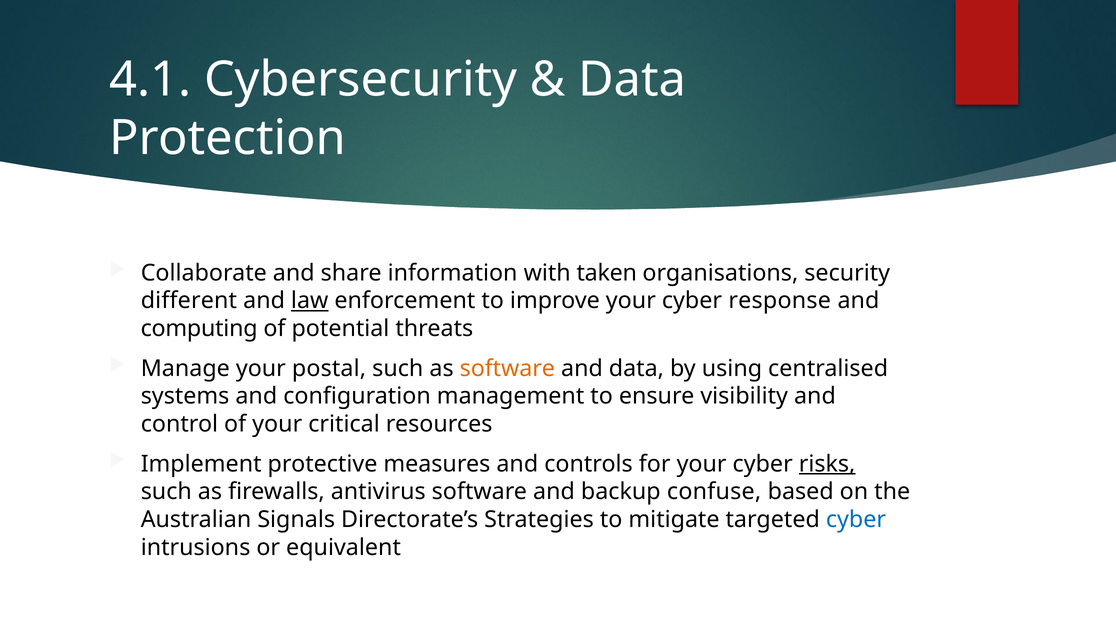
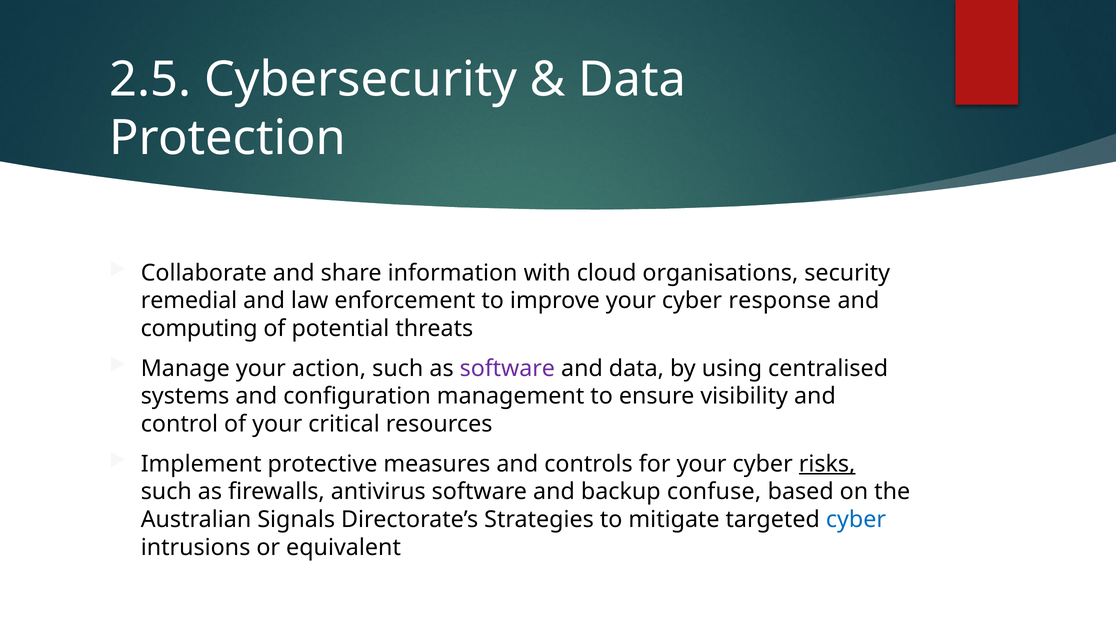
4.1: 4.1 -> 2.5 (150, 80)
taken: taken -> cloud (607, 273)
different: different -> remedial (189, 301)
law underline: present -> none (310, 301)
postal: postal -> action (329, 368)
software colour: orange -> purple (507, 368)
